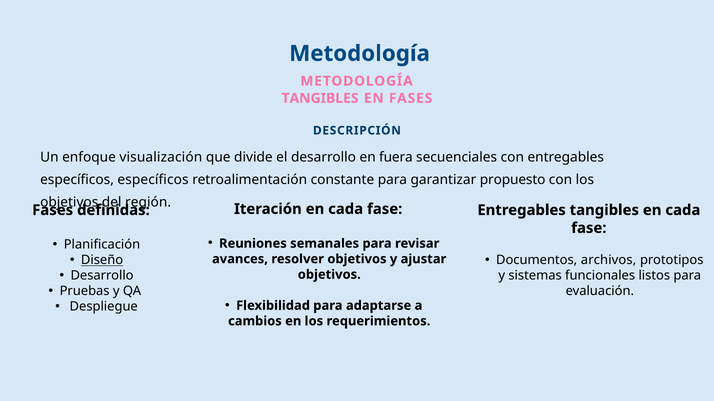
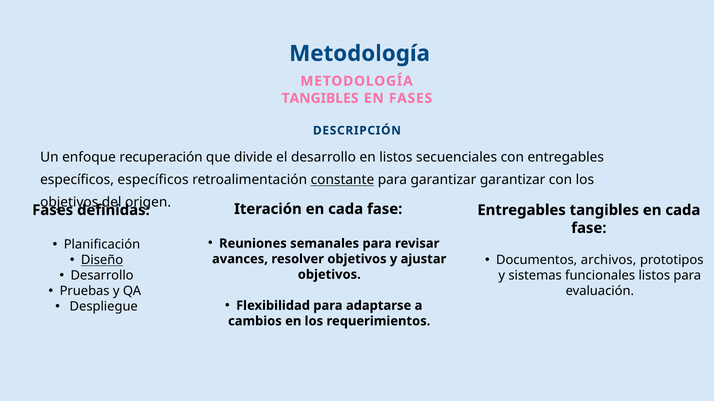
visualización: visualización -> recuperación (161, 157)
en fuera: fuera -> listos (396, 157)
constante underline: none -> present (342, 180)
garantizar propuesto: propuesto -> garantizar (513, 180)
región: región -> origen (148, 203)
